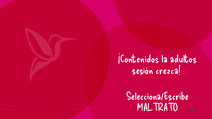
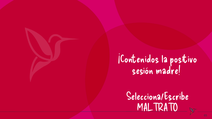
adultos: adultos -> positivo (183, 59)
crezca: crezca -> madre (168, 71)
